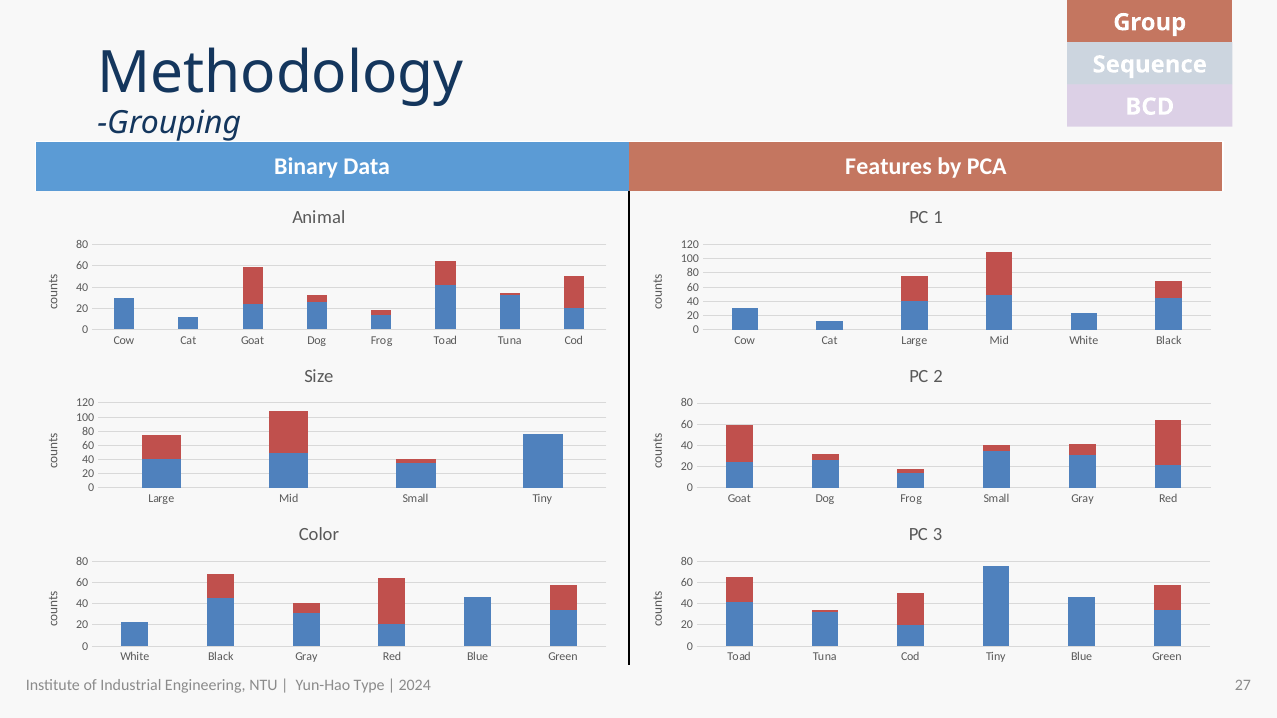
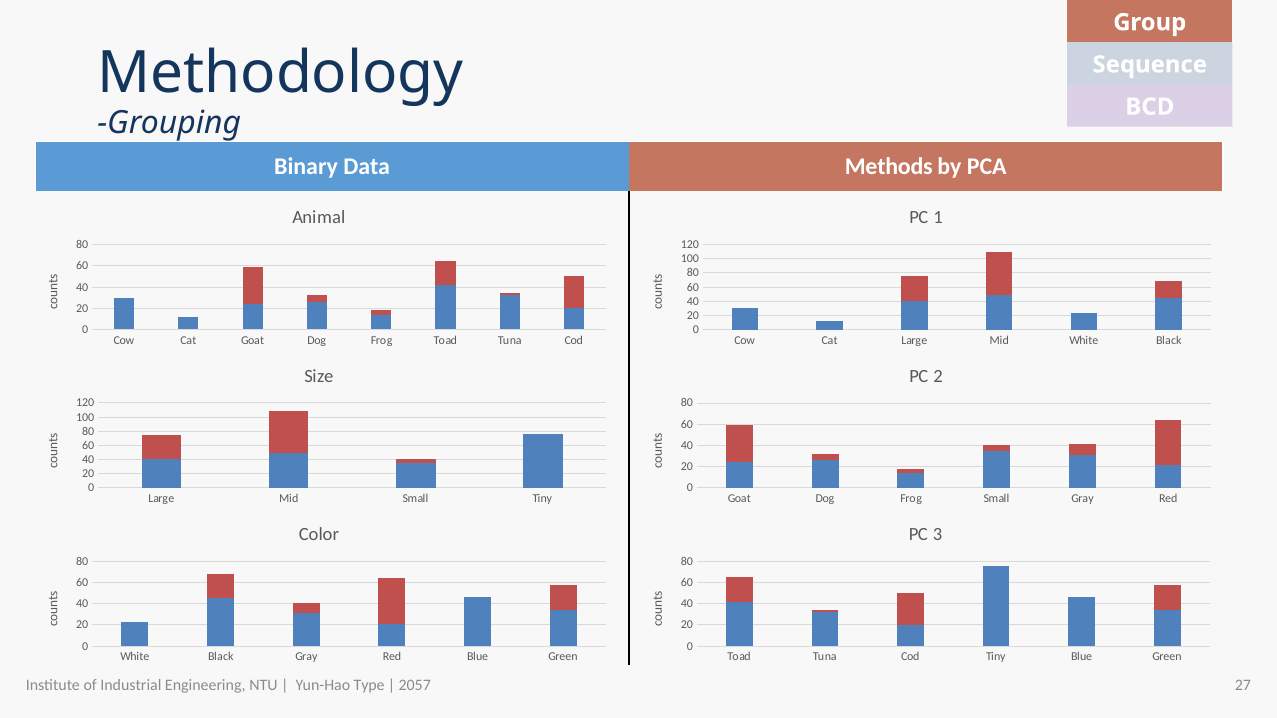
Features: Features -> Methods (889, 167)
2024: 2024 -> 2057 (415, 686)
